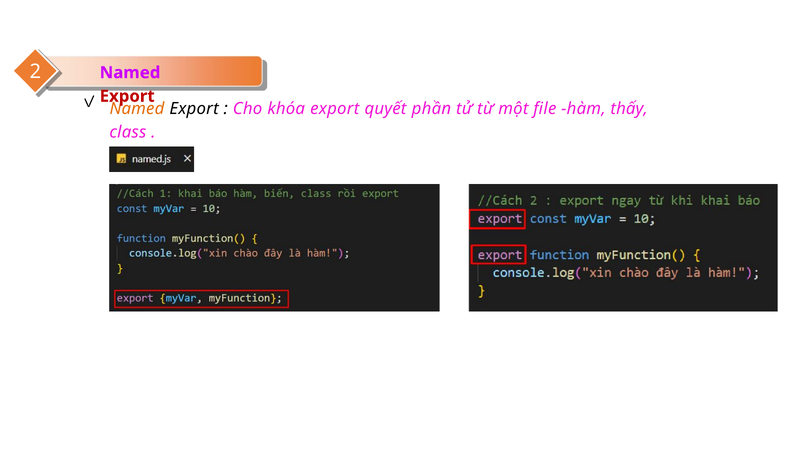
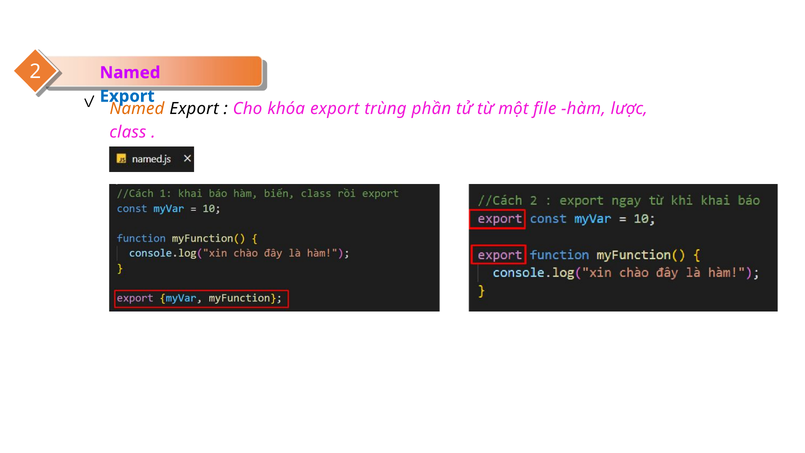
Export colour: red -> blue (127, 96)
quyết: quyết -> trùng (385, 108)
thấy: thấy -> lược (629, 108)
